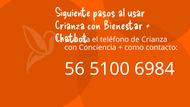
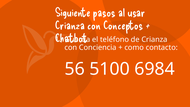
Bienestar: Bienestar -> Conceptos (123, 26)
